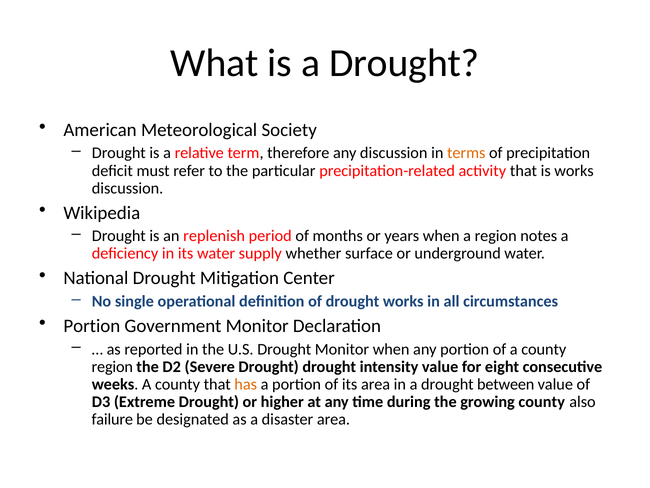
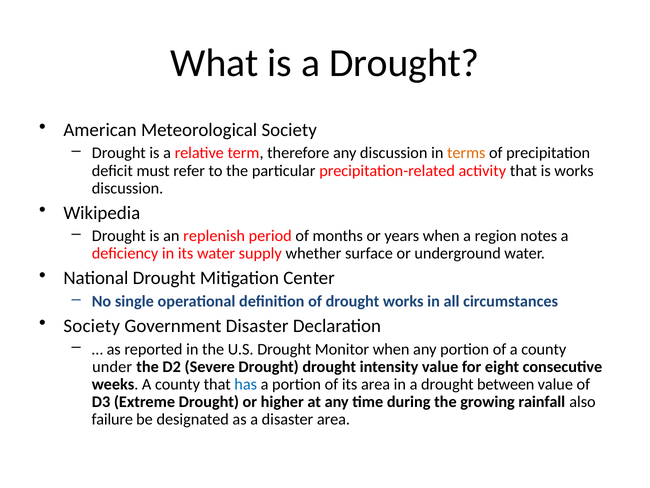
Portion: Portion -> Society (92, 326)
Government Monitor: Monitor -> Disaster (257, 326)
region: region -> under (112, 366)
has colour: orange -> blue (246, 384)
growing county: county -> rainfall (542, 402)
